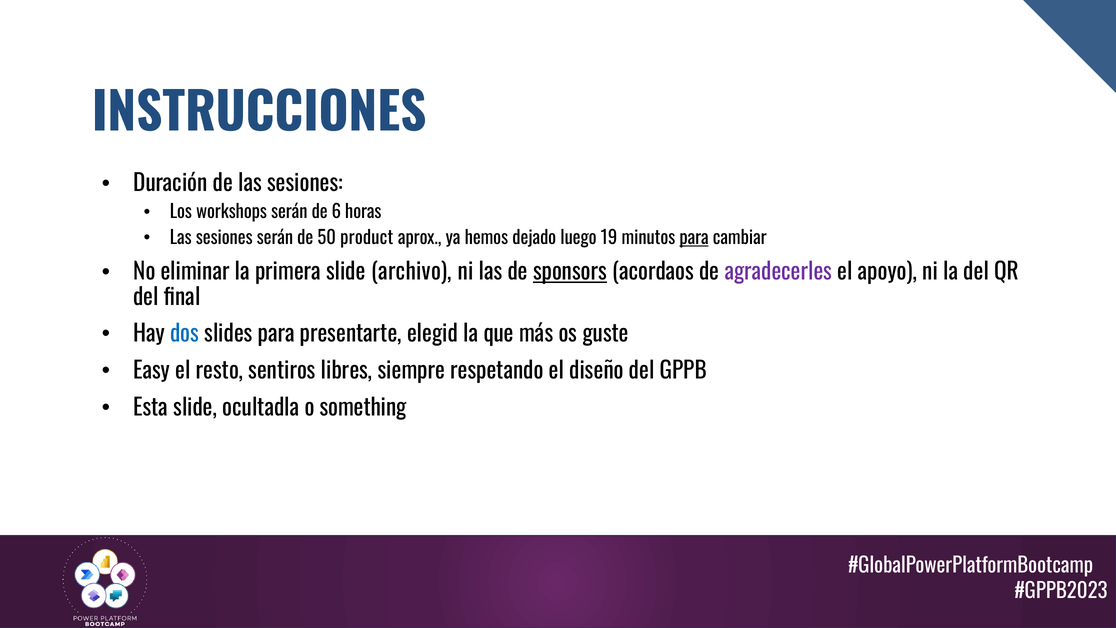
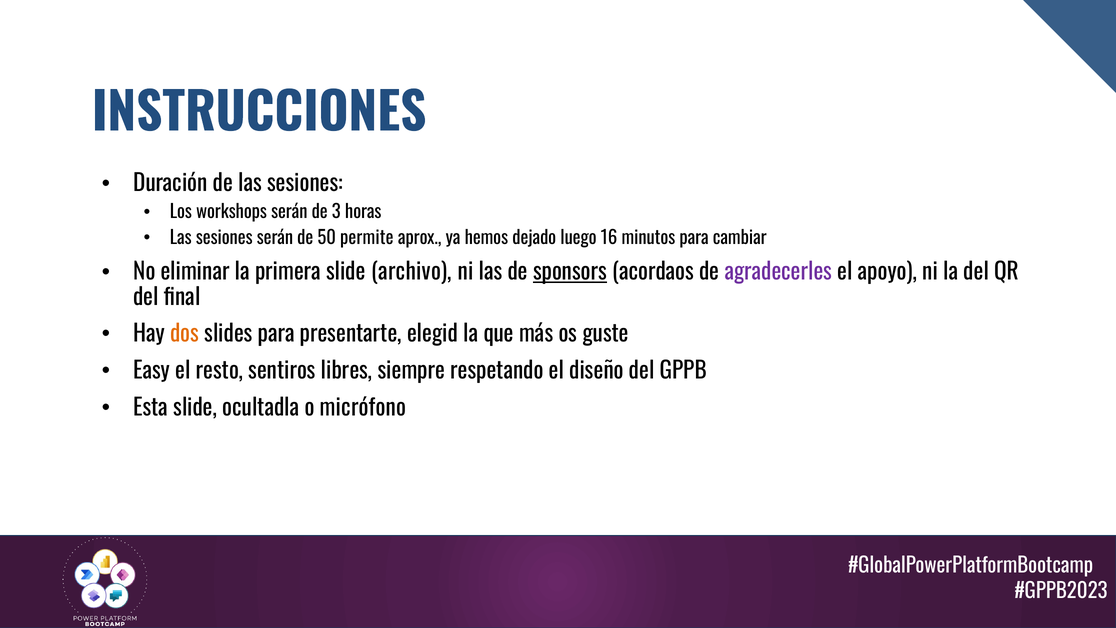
6: 6 -> 3 (336, 212)
product: product -> permite (367, 238)
19: 19 -> 16 (609, 238)
para underline: present -> none (694, 238)
dos colour: blue -> orange (185, 334)
something: something -> micrófono (363, 408)
